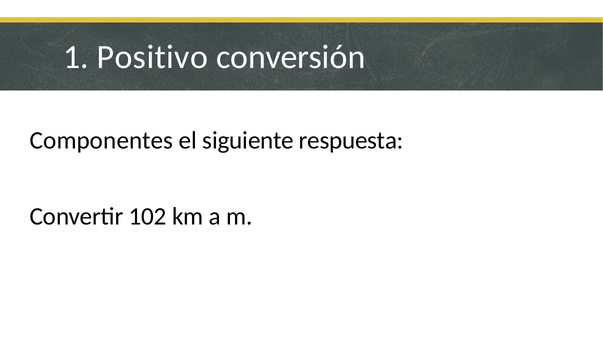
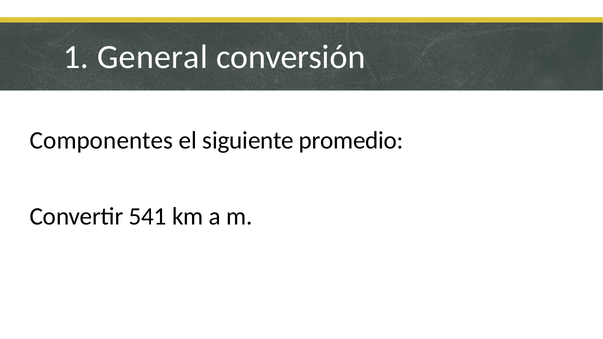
Positivo: Positivo -> General (152, 57)
respuesta: respuesta -> promedio (351, 140)
102: 102 -> 541 (148, 216)
